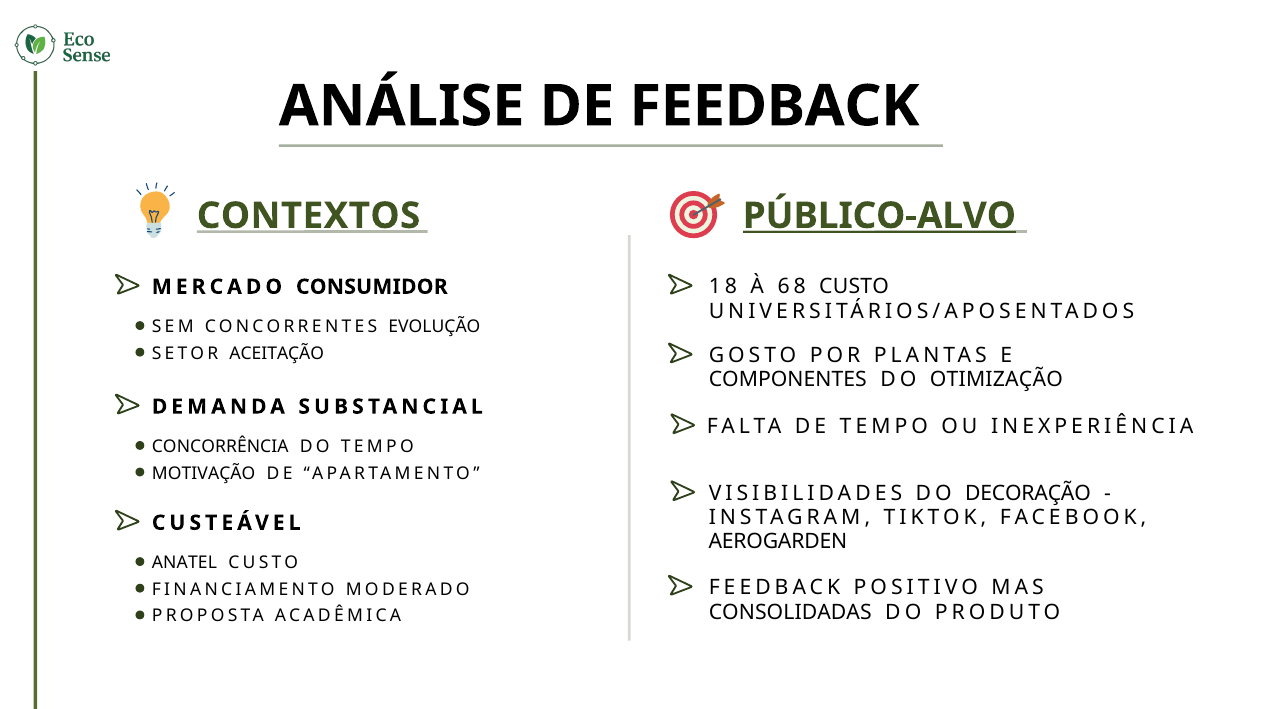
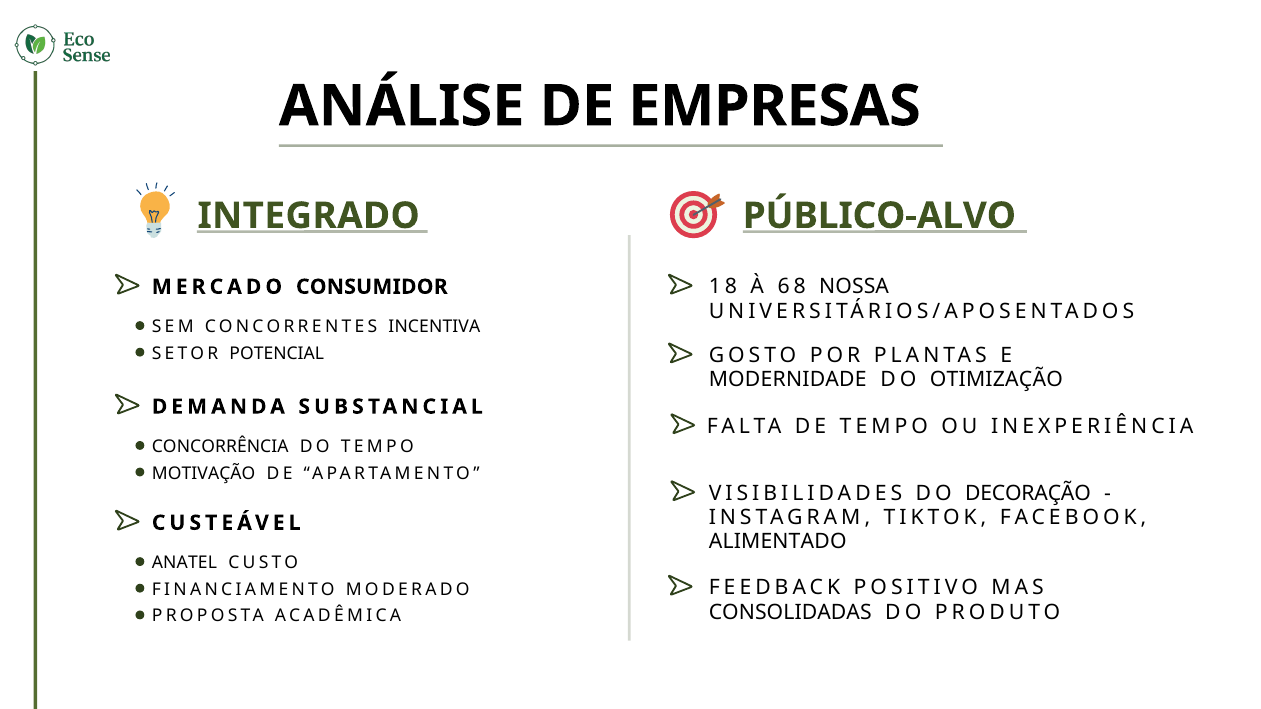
DE FEEDBACK: FEEDBACK -> EMPRESAS (775, 106)
CONTEXTOS: CONTEXTOS -> INTEGRADO (309, 216)
PÚBLICO-ALVO underline: present -> none (879, 216)
68 CUSTO: CUSTO -> NOSSA (854, 287)
EVOLUÇÃO: EVOLUÇÃO -> INCENTIVA (434, 327)
ACEITAÇÃO: ACEITAÇÃO -> POTENCIAL (277, 354)
COMPONENTES: COMPONENTES -> MODERNIDADE (788, 380)
AEROGARDEN: AEROGARDEN -> ALIMENTADO (778, 542)
